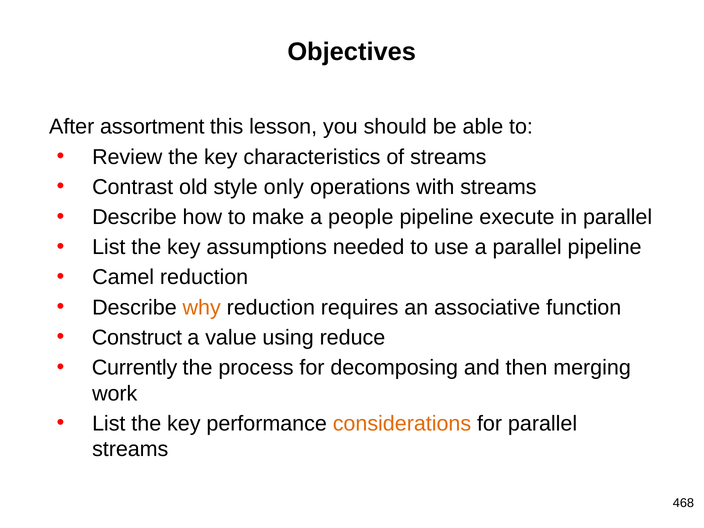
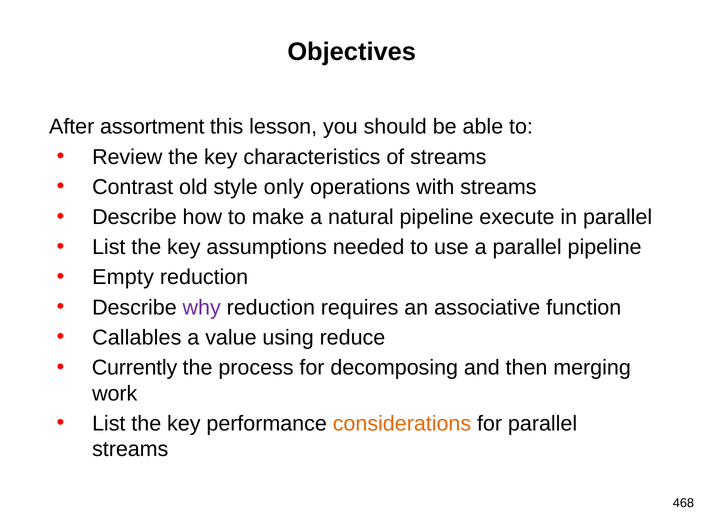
people: people -> natural (361, 217)
Camel: Camel -> Empty (123, 277)
why colour: orange -> purple (202, 307)
Construct: Construct -> Callables (137, 338)
